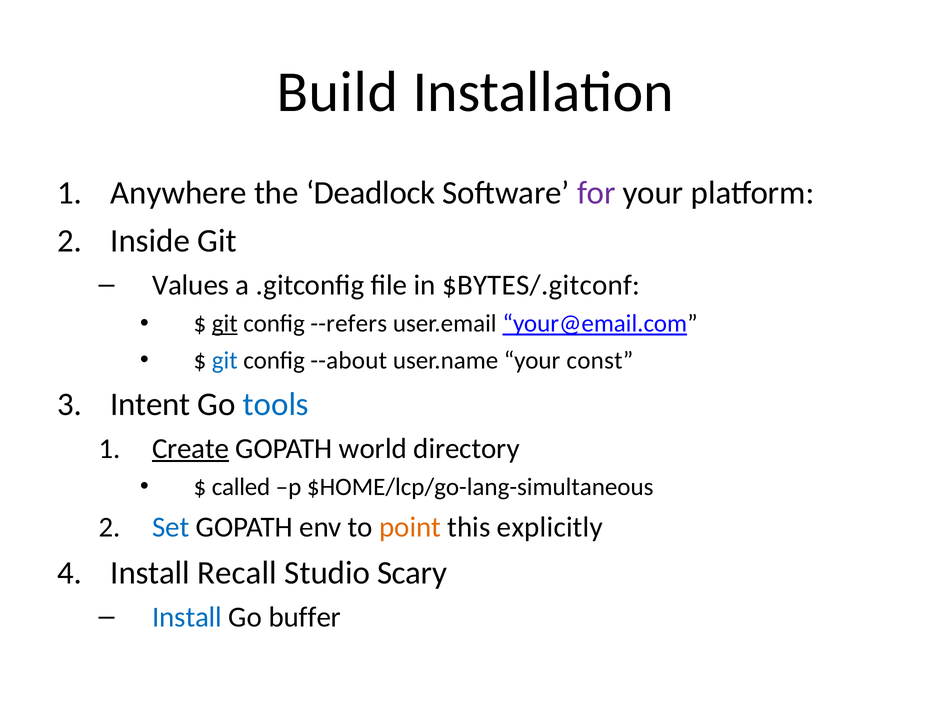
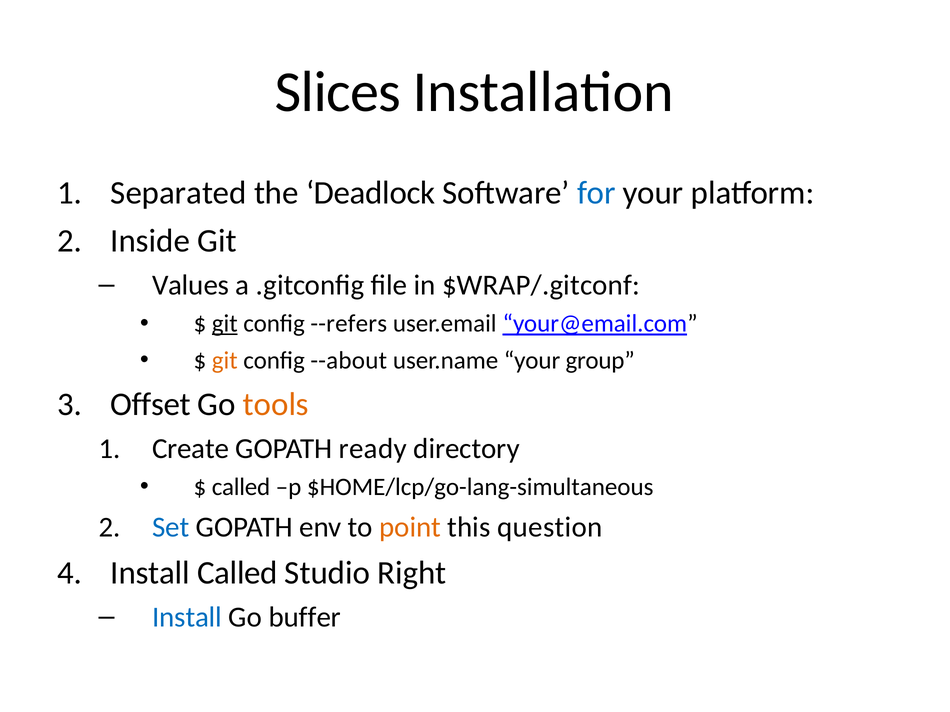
Build: Build -> Slices (338, 92)
Anywhere: Anywhere -> Separated (179, 193)
for colour: purple -> blue (596, 193)
$BYTES/.gitconf: $BYTES/.gitconf -> $WRAP/.gitconf (541, 285)
git colour: blue -> orange (225, 361)
const: const -> group (600, 361)
Intent: Intent -> Offset (150, 404)
tools colour: blue -> orange (276, 404)
Create underline: present -> none (191, 449)
world: world -> ready (373, 449)
explicitly: explicitly -> question (550, 527)
Install Recall: Recall -> Called (237, 573)
Scary: Scary -> Right (412, 573)
